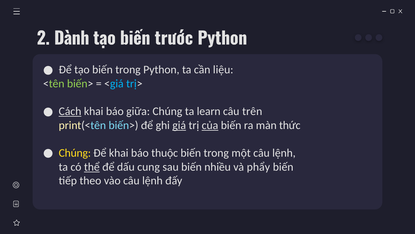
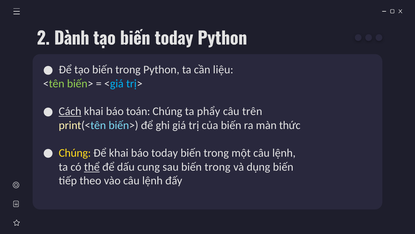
biến trước: trước -> today (174, 39)
giữa: giữa -> toán (138, 111)
learn: learn -> phẩy (209, 111)
giá underline: present -> none (179, 125)
của underline: present -> none (210, 125)
báo thuộc: thuộc -> today (165, 153)
sau biến nhiều: nhiều -> trong (218, 166)
phẩy: phẩy -> dụng (258, 166)
